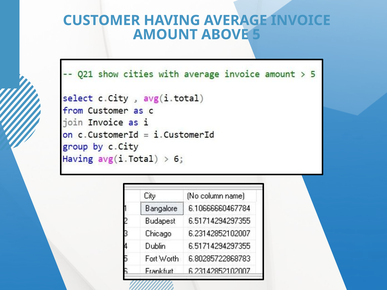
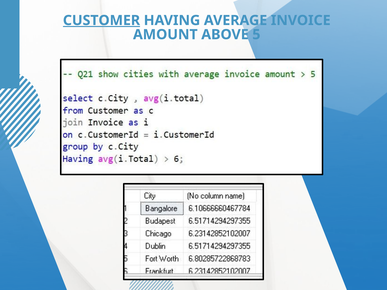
CUSTOMER underline: none -> present (101, 20)
